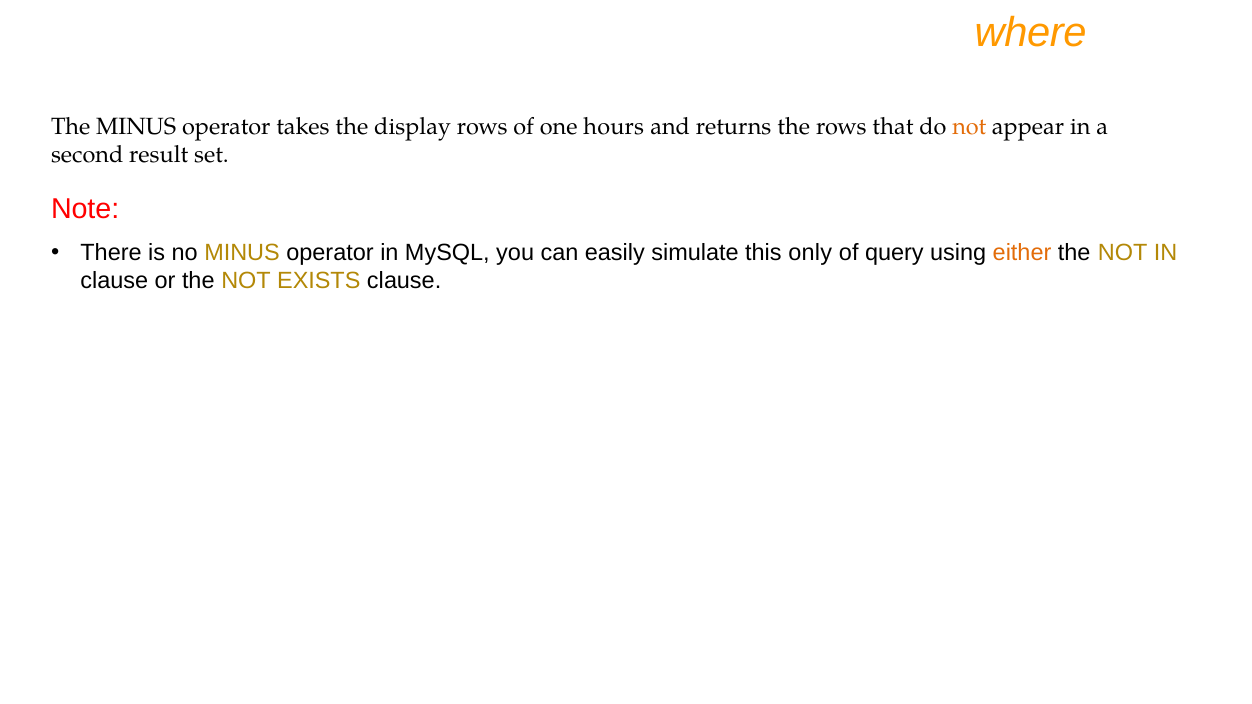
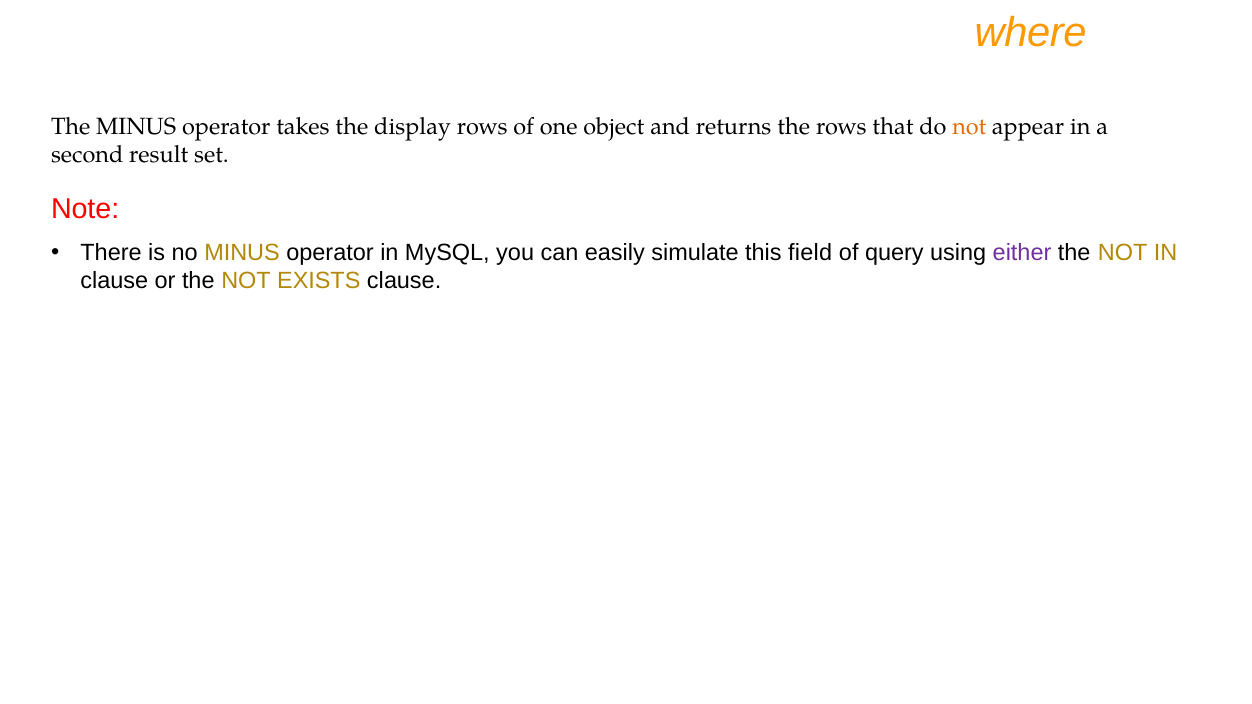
hours: hours -> object (614, 127)
only: only -> field (810, 253)
either colour: orange -> purple (1022, 253)
